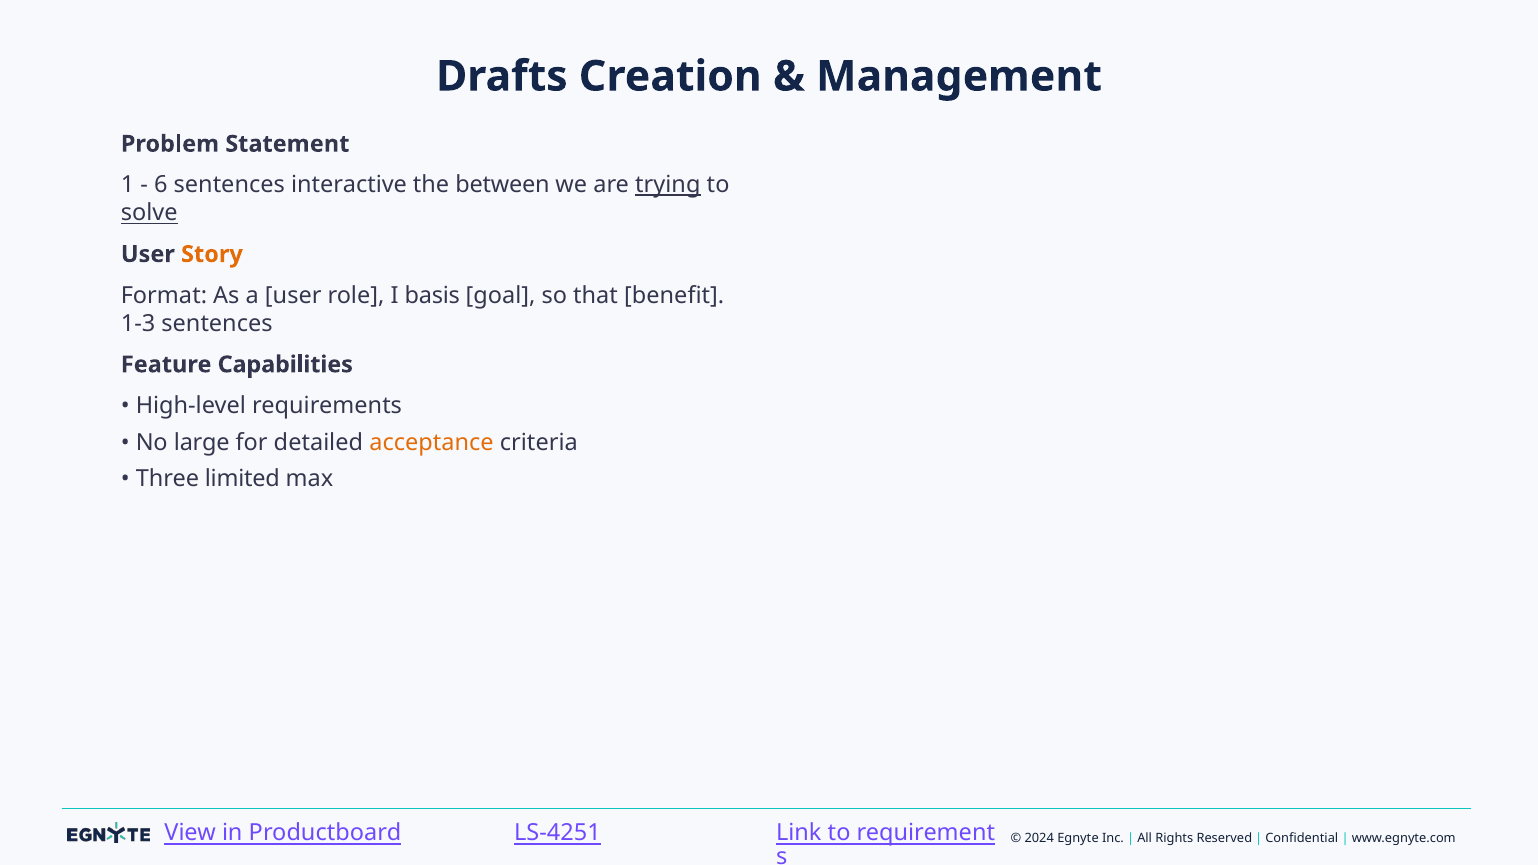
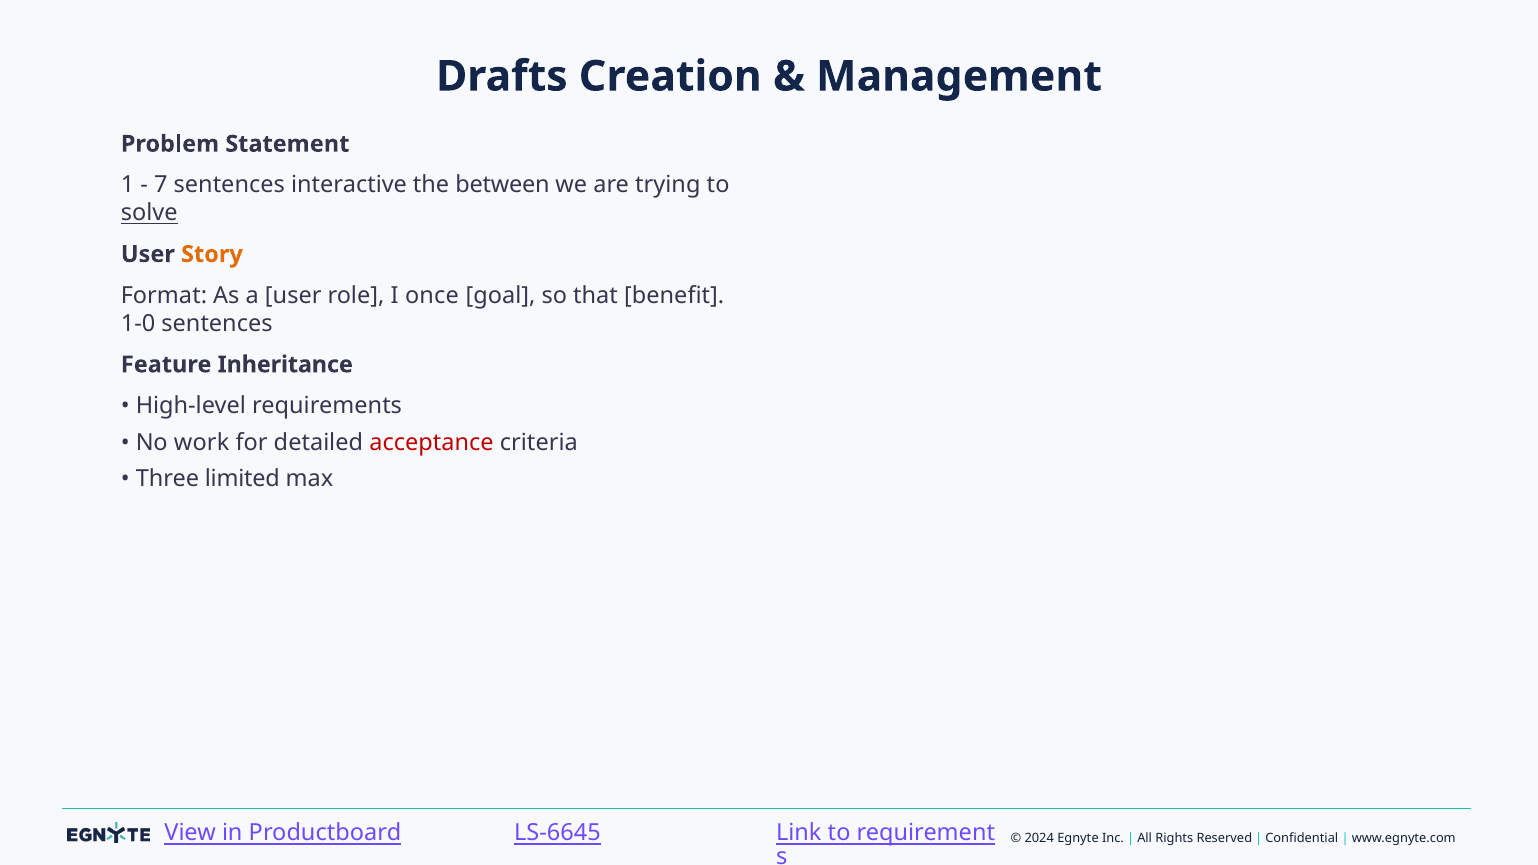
6: 6 -> 7 (161, 185)
trying underline: present -> none (668, 185)
basis: basis -> once (432, 295)
1-3: 1-3 -> 1-0 (138, 324)
Capabilities: Capabilities -> Inheritance (285, 365)
large: large -> work (202, 442)
acceptance colour: orange -> red (432, 442)
LS-4251: LS-4251 -> LS-6645 (557, 833)
